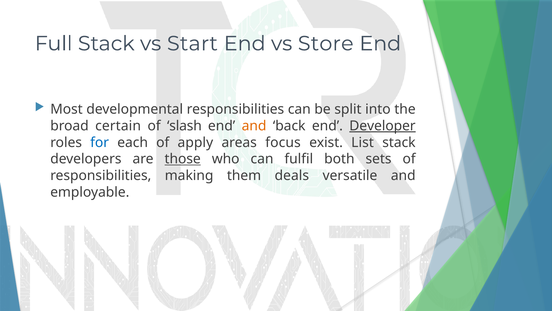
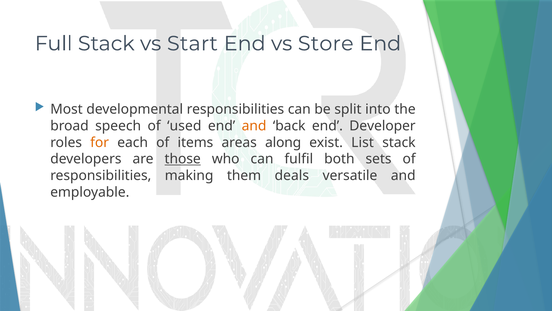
certain: certain -> speech (118, 126)
slash: slash -> used (184, 126)
Developer underline: present -> none (382, 126)
for colour: blue -> orange (100, 142)
apply: apply -> items (195, 142)
focus: focus -> along (283, 142)
